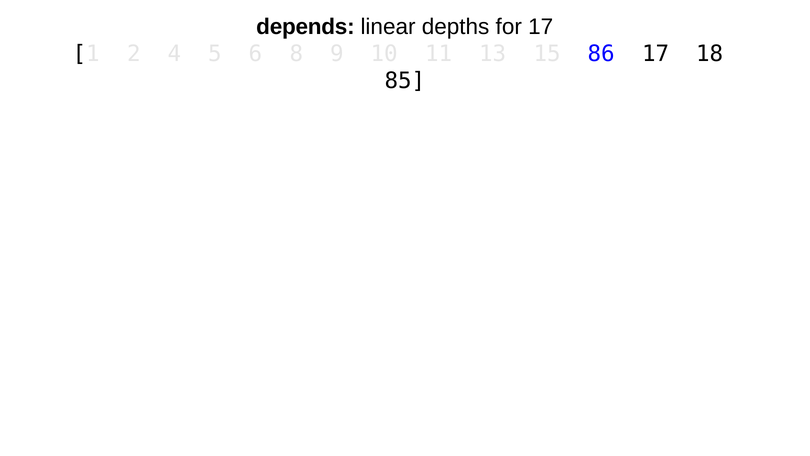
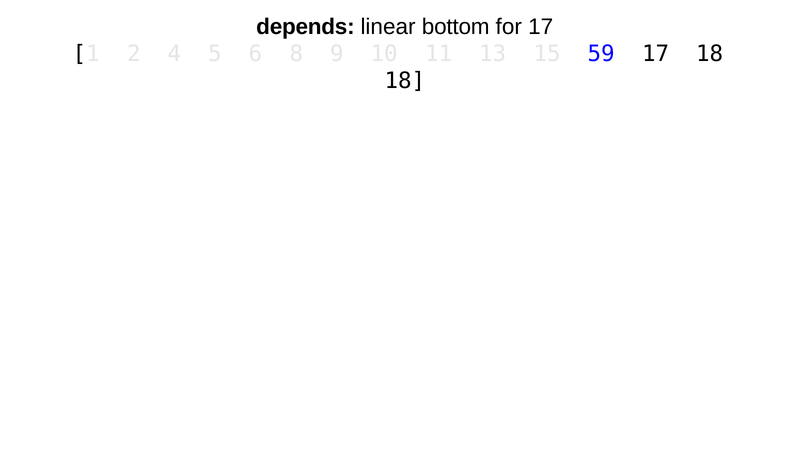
depths: depths -> bottom (456, 27)
86: 86 -> 59 (601, 54)
85: 85 -> 18 (405, 81)
